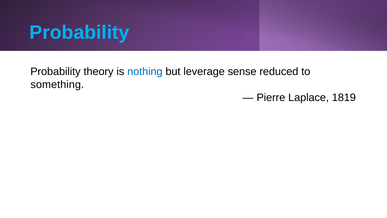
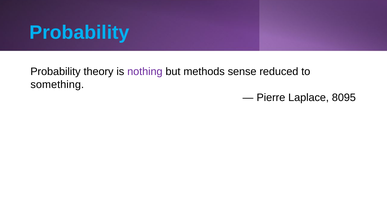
nothing colour: blue -> purple (145, 72)
leverage: leverage -> methods (204, 72)
1819: 1819 -> 8095 (344, 97)
